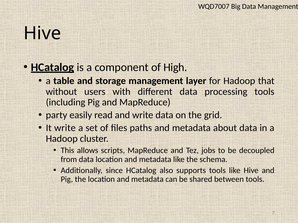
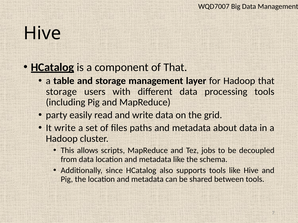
of High: High -> That (175, 67)
without: without -> storage (61, 92)
